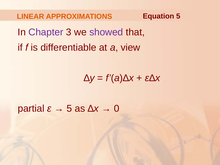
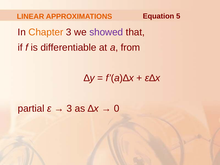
Chapter colour: purple -> orange (46, 32)
view: view -> from (130, 47)
5: 5 -> 3 (69, 108)
